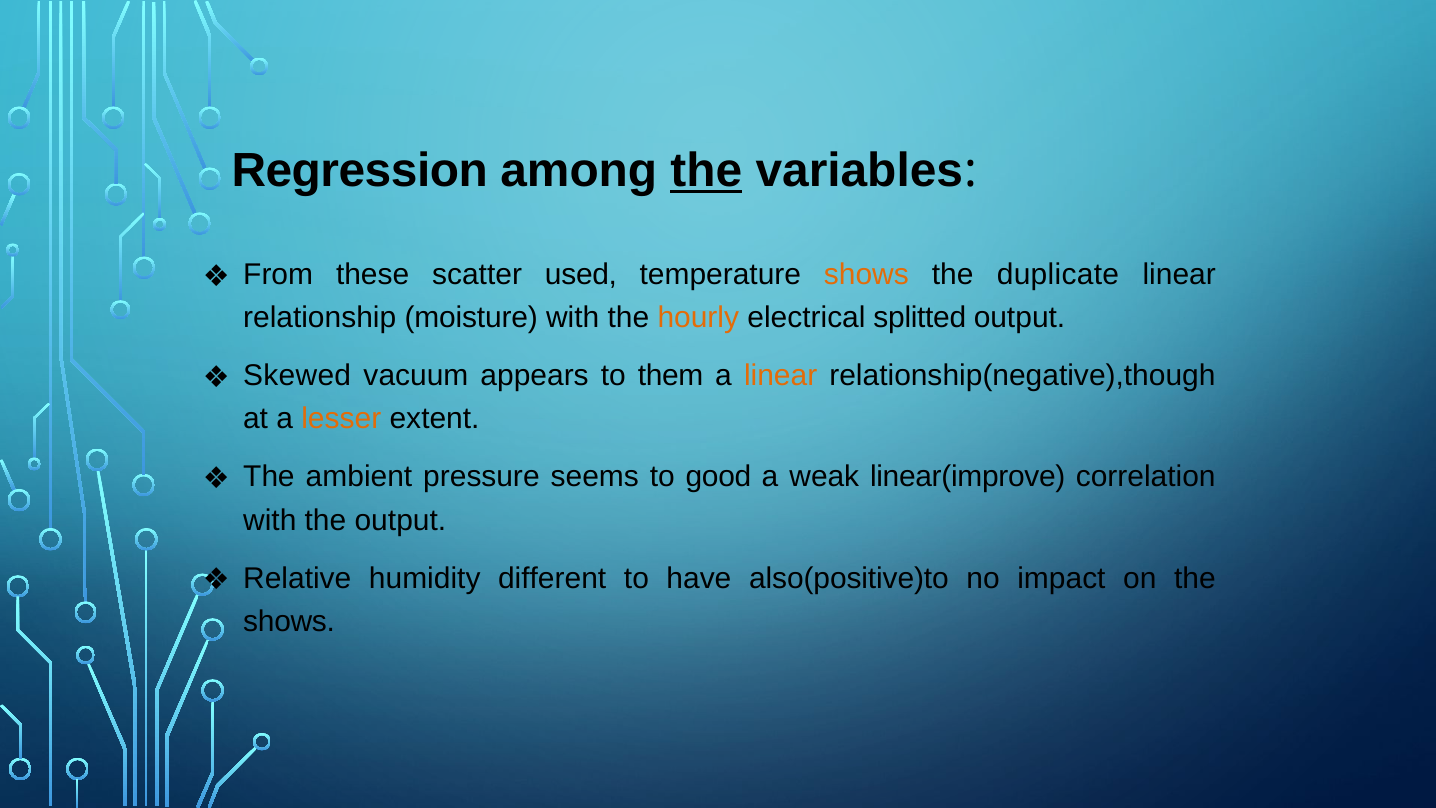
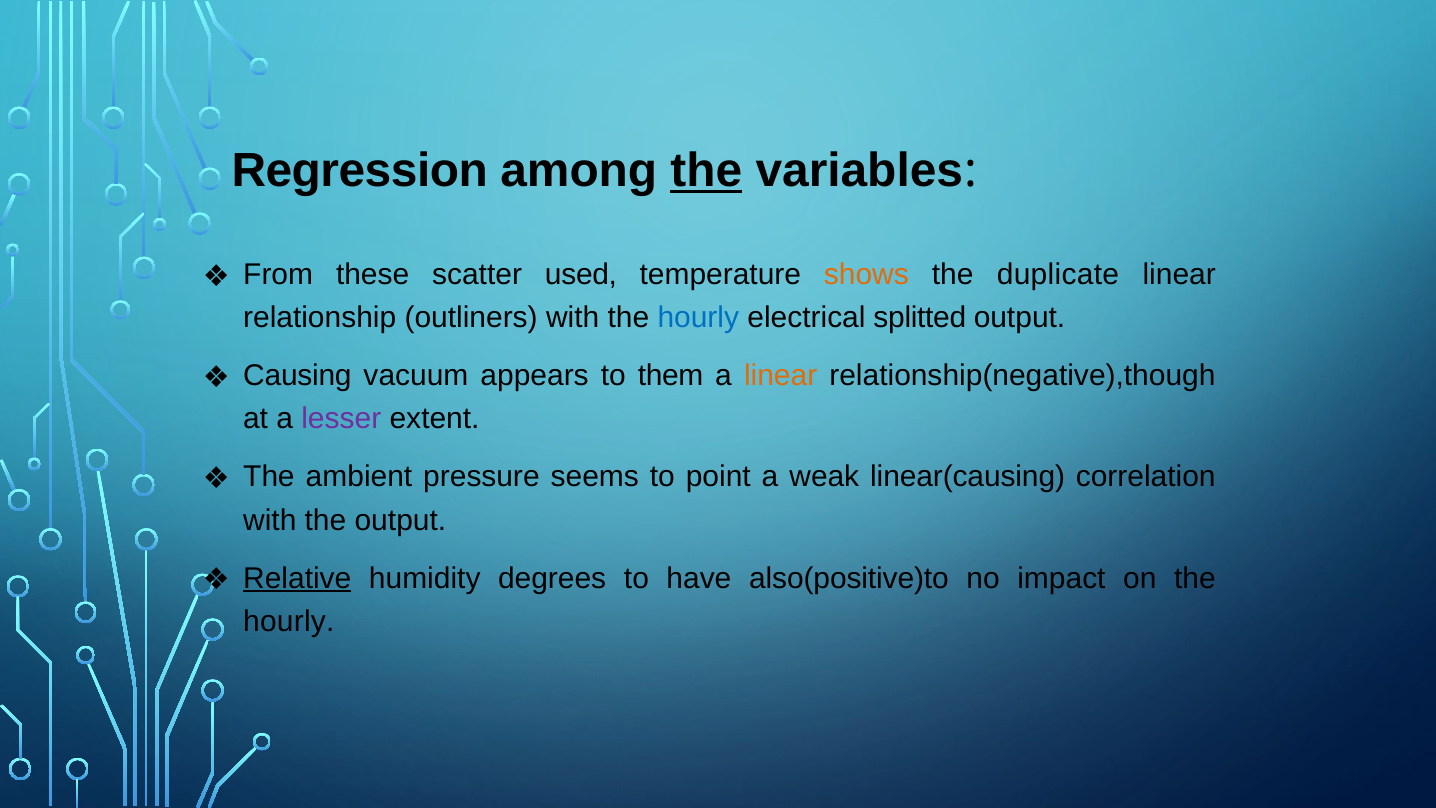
moisture: moisture -> outliners (471, 318)
hourly colour: orange -> blue (698, 318)
Skewed: Skewed -> Causing (297, 376)
lesser colour: orange -> purple (341, 419)
good: good -> point (718, 477)
linear(improve: linear(improve -> linear(causing (968, 477)
Relative underline: none -> present (297, 578)
different: different -> degrees (552, 578)
shows: shows -> hourly (289, 621)
